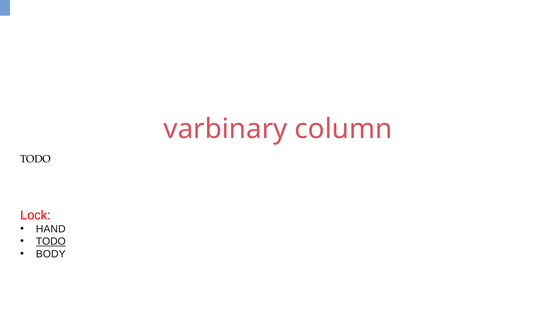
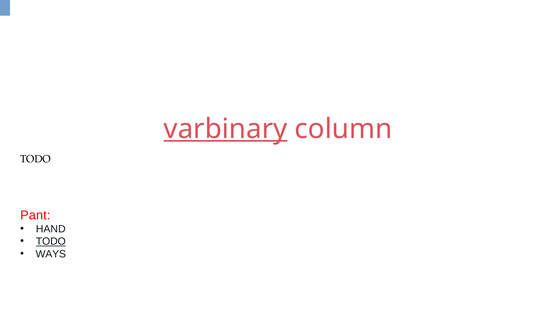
varbinary underline: none -> present (225, 129)
Lock: Lock -> Pant (35, 215)
BODY: BODY -> WAYS (51, 254)
